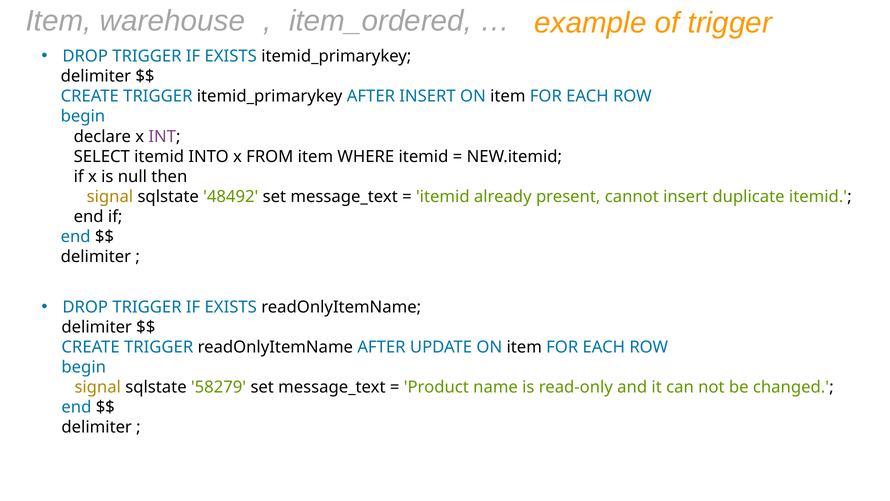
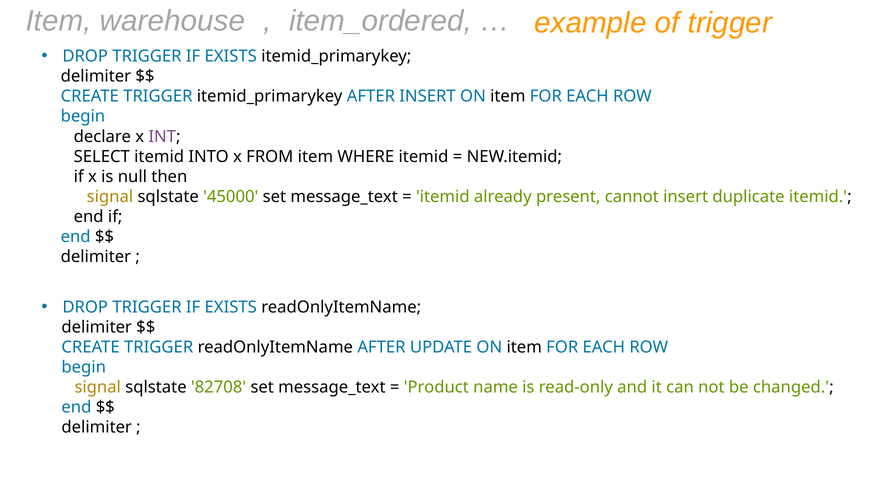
48492: 48492 -> 45000 (231, 196)
58279: 58279 -> 82708 (219, 387)
